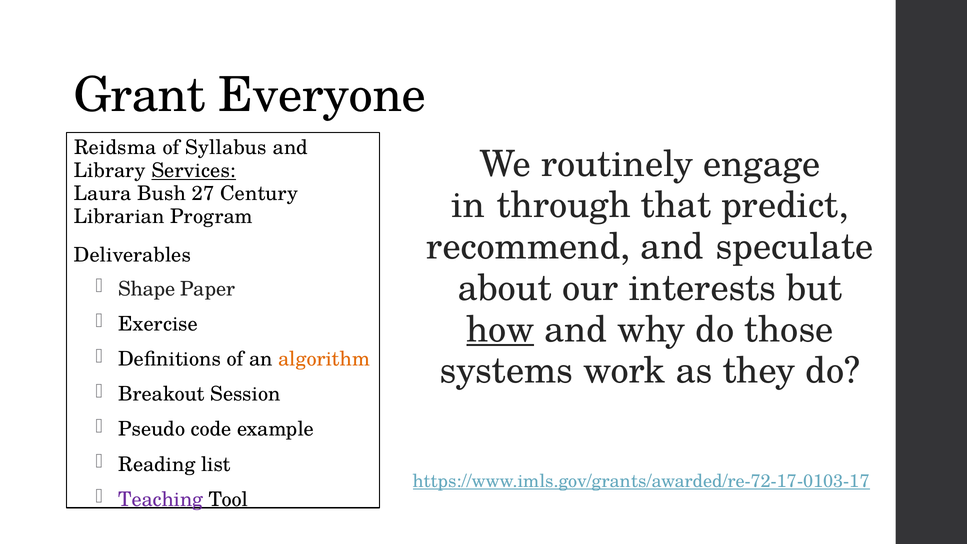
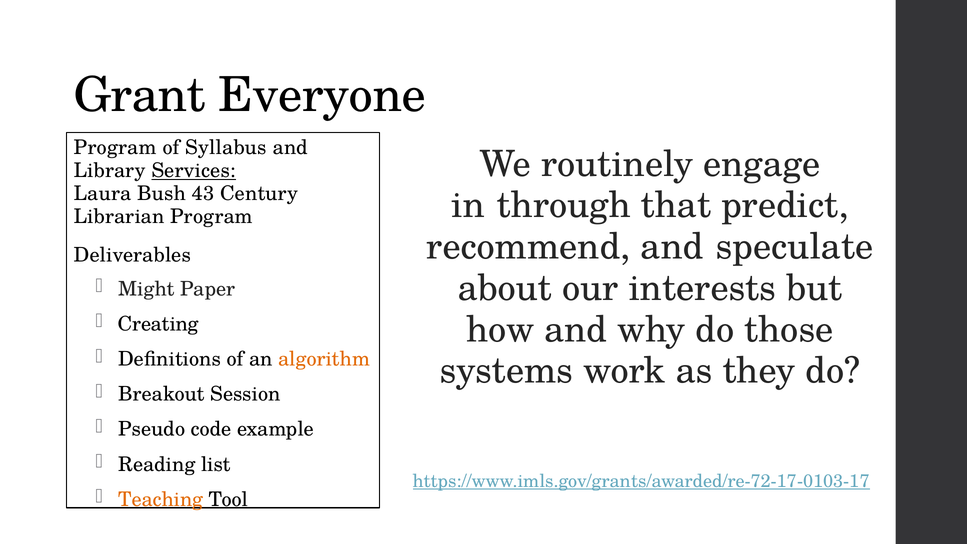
Reidsma: Reidsma -> Program (115, 148)
27: 27 -> 43 (203, 194)
Shape: Shape -> Might (147, 289)
Exercise: Exercise -> Creating (158, 324)
how underline: present -> none (500, 330)
Teaching colour: purple -> orange (161, 499)
